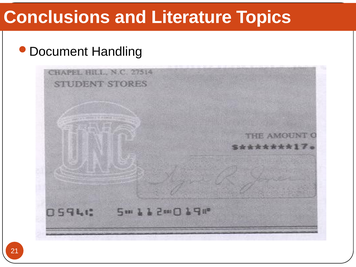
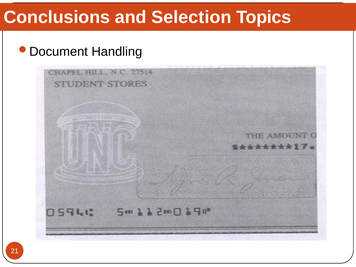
Literature: Literature -> Selection (191, 17)
